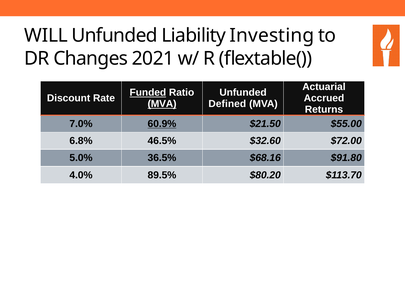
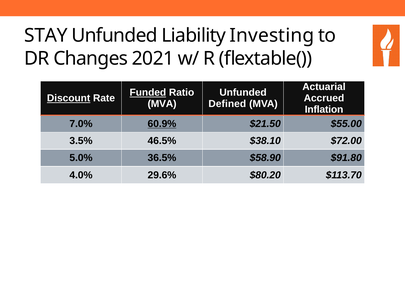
WILL: WILL -> STAY (46, 35)
Discount underline: none -> present (69, 98)
MVA underline: present -> none (162, 104)
Returns: Returns -> Inflation (324, 110)
6.8%: 6.8% -> 3.5% (81, 141)
$32.60: $32.60 -> $38.10 (265, 141)
$68.16: $68.16 -> $58.90 (265, 158)
89.5%: 89.5% -> 29.6% (162, 175)
